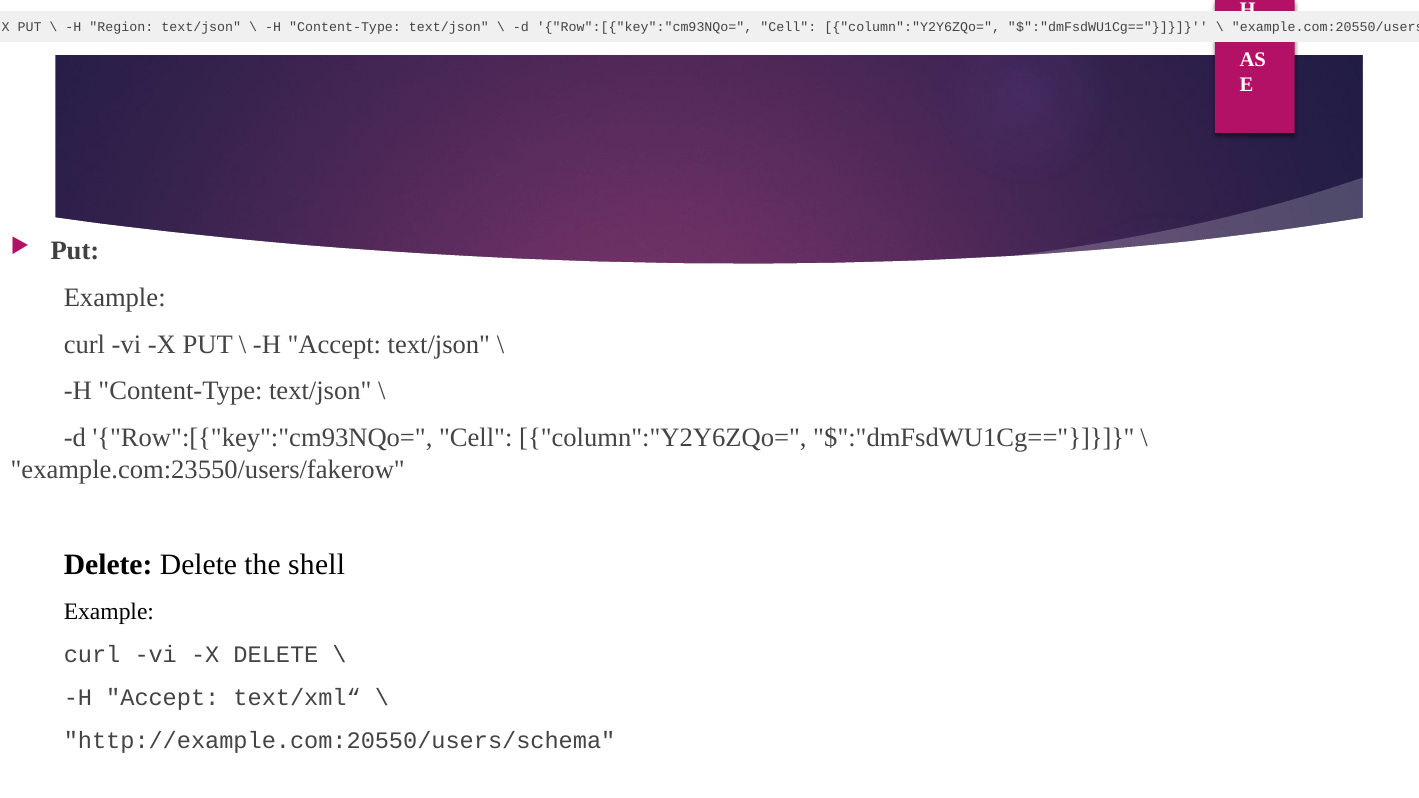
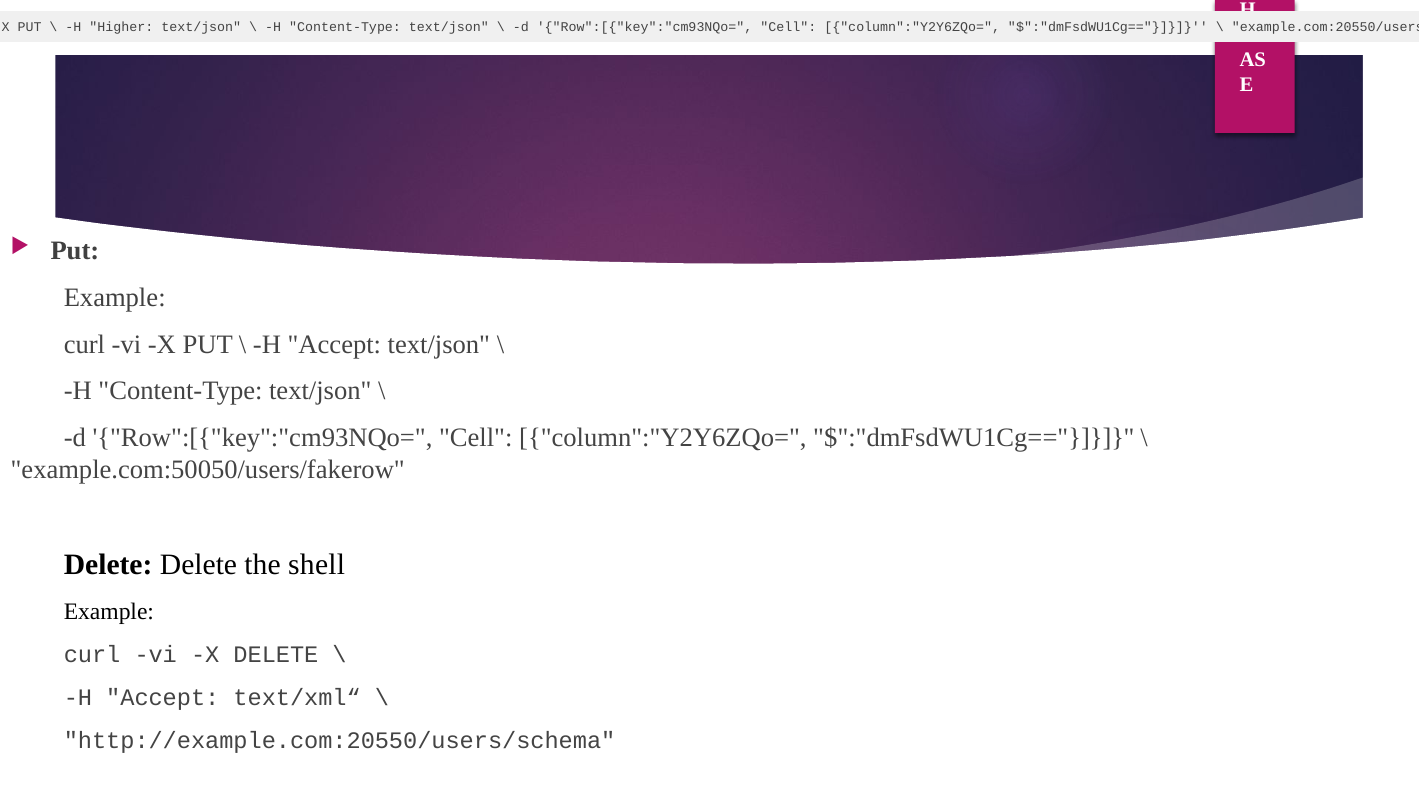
Region: Region -> Higher (121, 27)
example.com:23550/users/fakerow: example.com:23550/users/fakerow -> example.com:50050/users/fakerow (208, 470)
